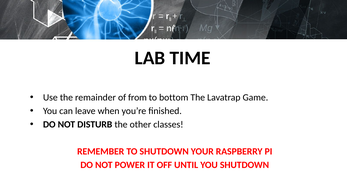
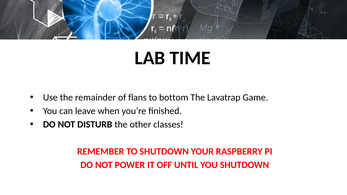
from: from -> flans (137, 98)
